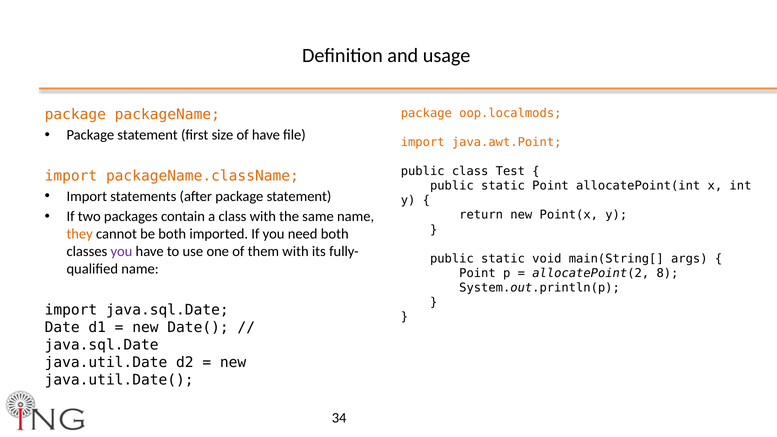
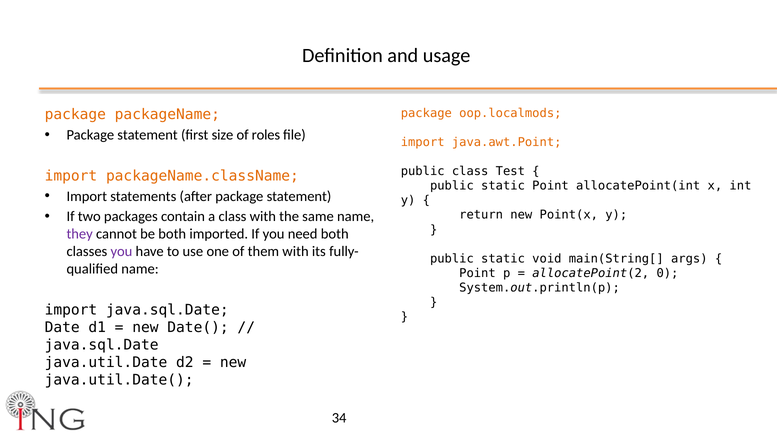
of have: have -> roles (266, 135)
they colour: orange -> purple (80, 234)
8: 8 -> 0 (667, 273)
